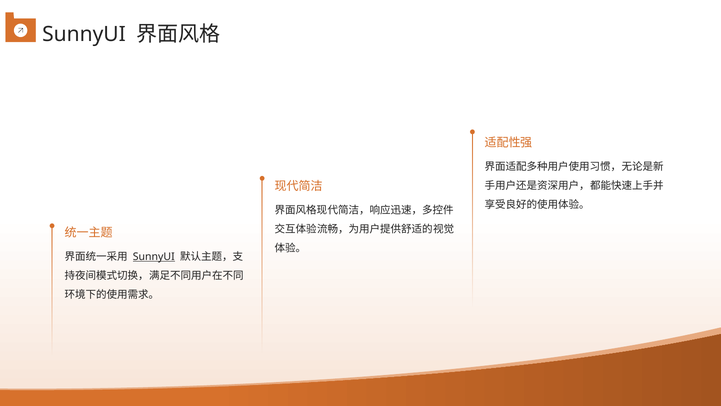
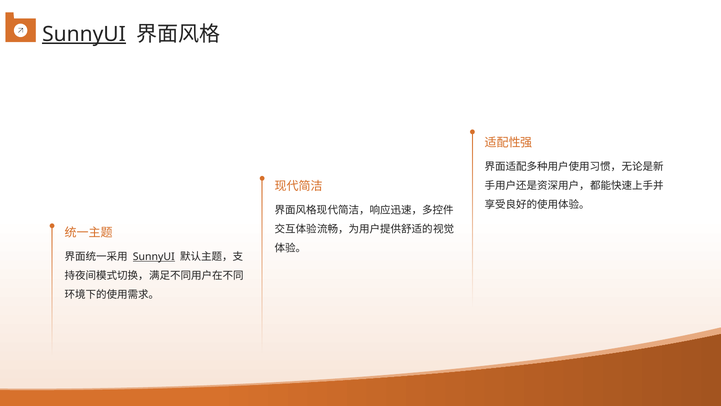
SunnyUI underline: none -> present (84, 34)
